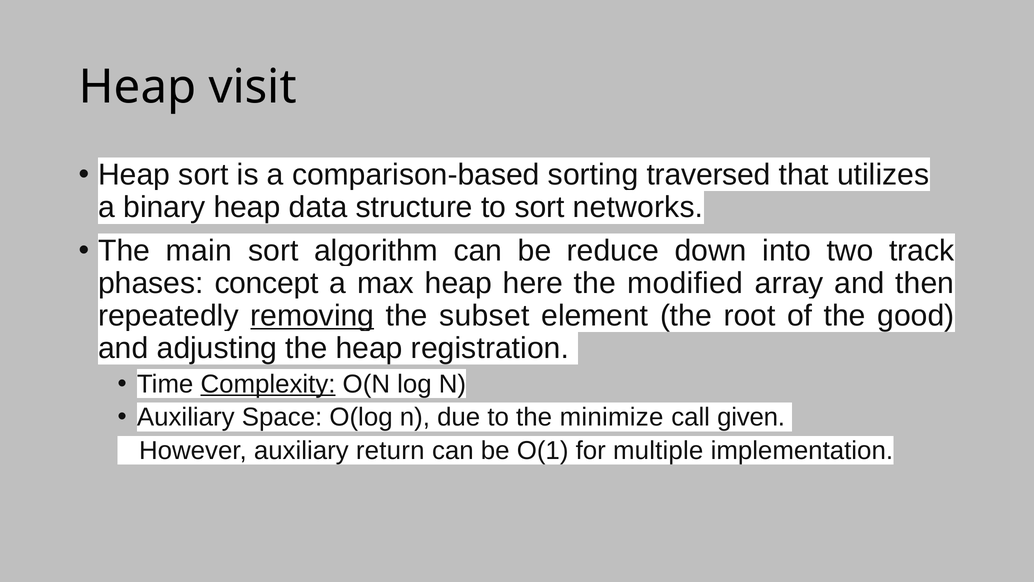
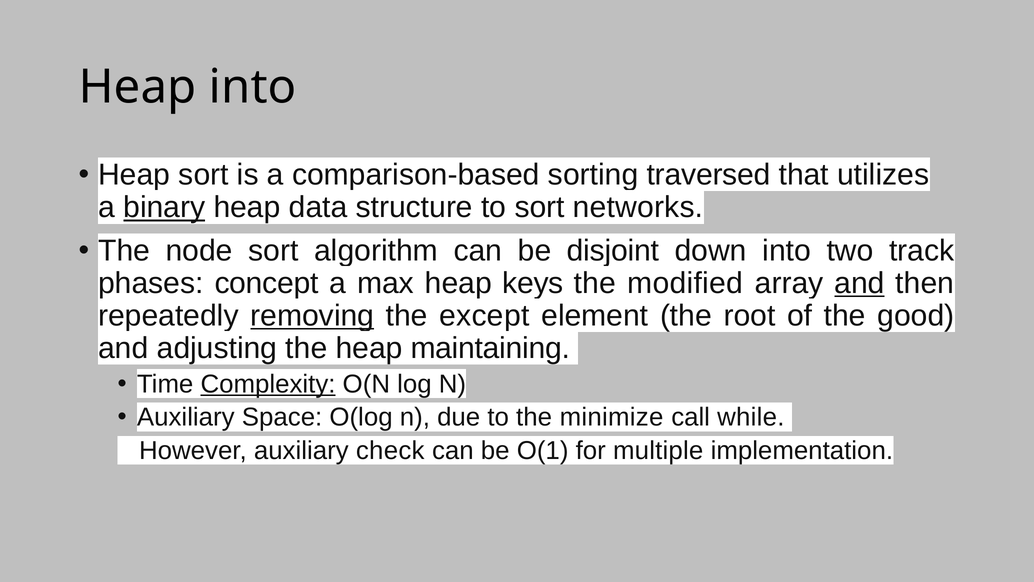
Heap visit: visit -> into (253, 87)
binary underline: none -> present (164, 207)
main: main -> node (199, 251)
reduce: reduce -> disjoint (613, 251)
here: here -> keys (533, 283)
and underline: none -> present (859, 283)
subset: subset -> except (484, 316)
registration: registration -> maintaining (490, 348)
given: given -> while (751, 417)
return: return -> check (390, 450)
